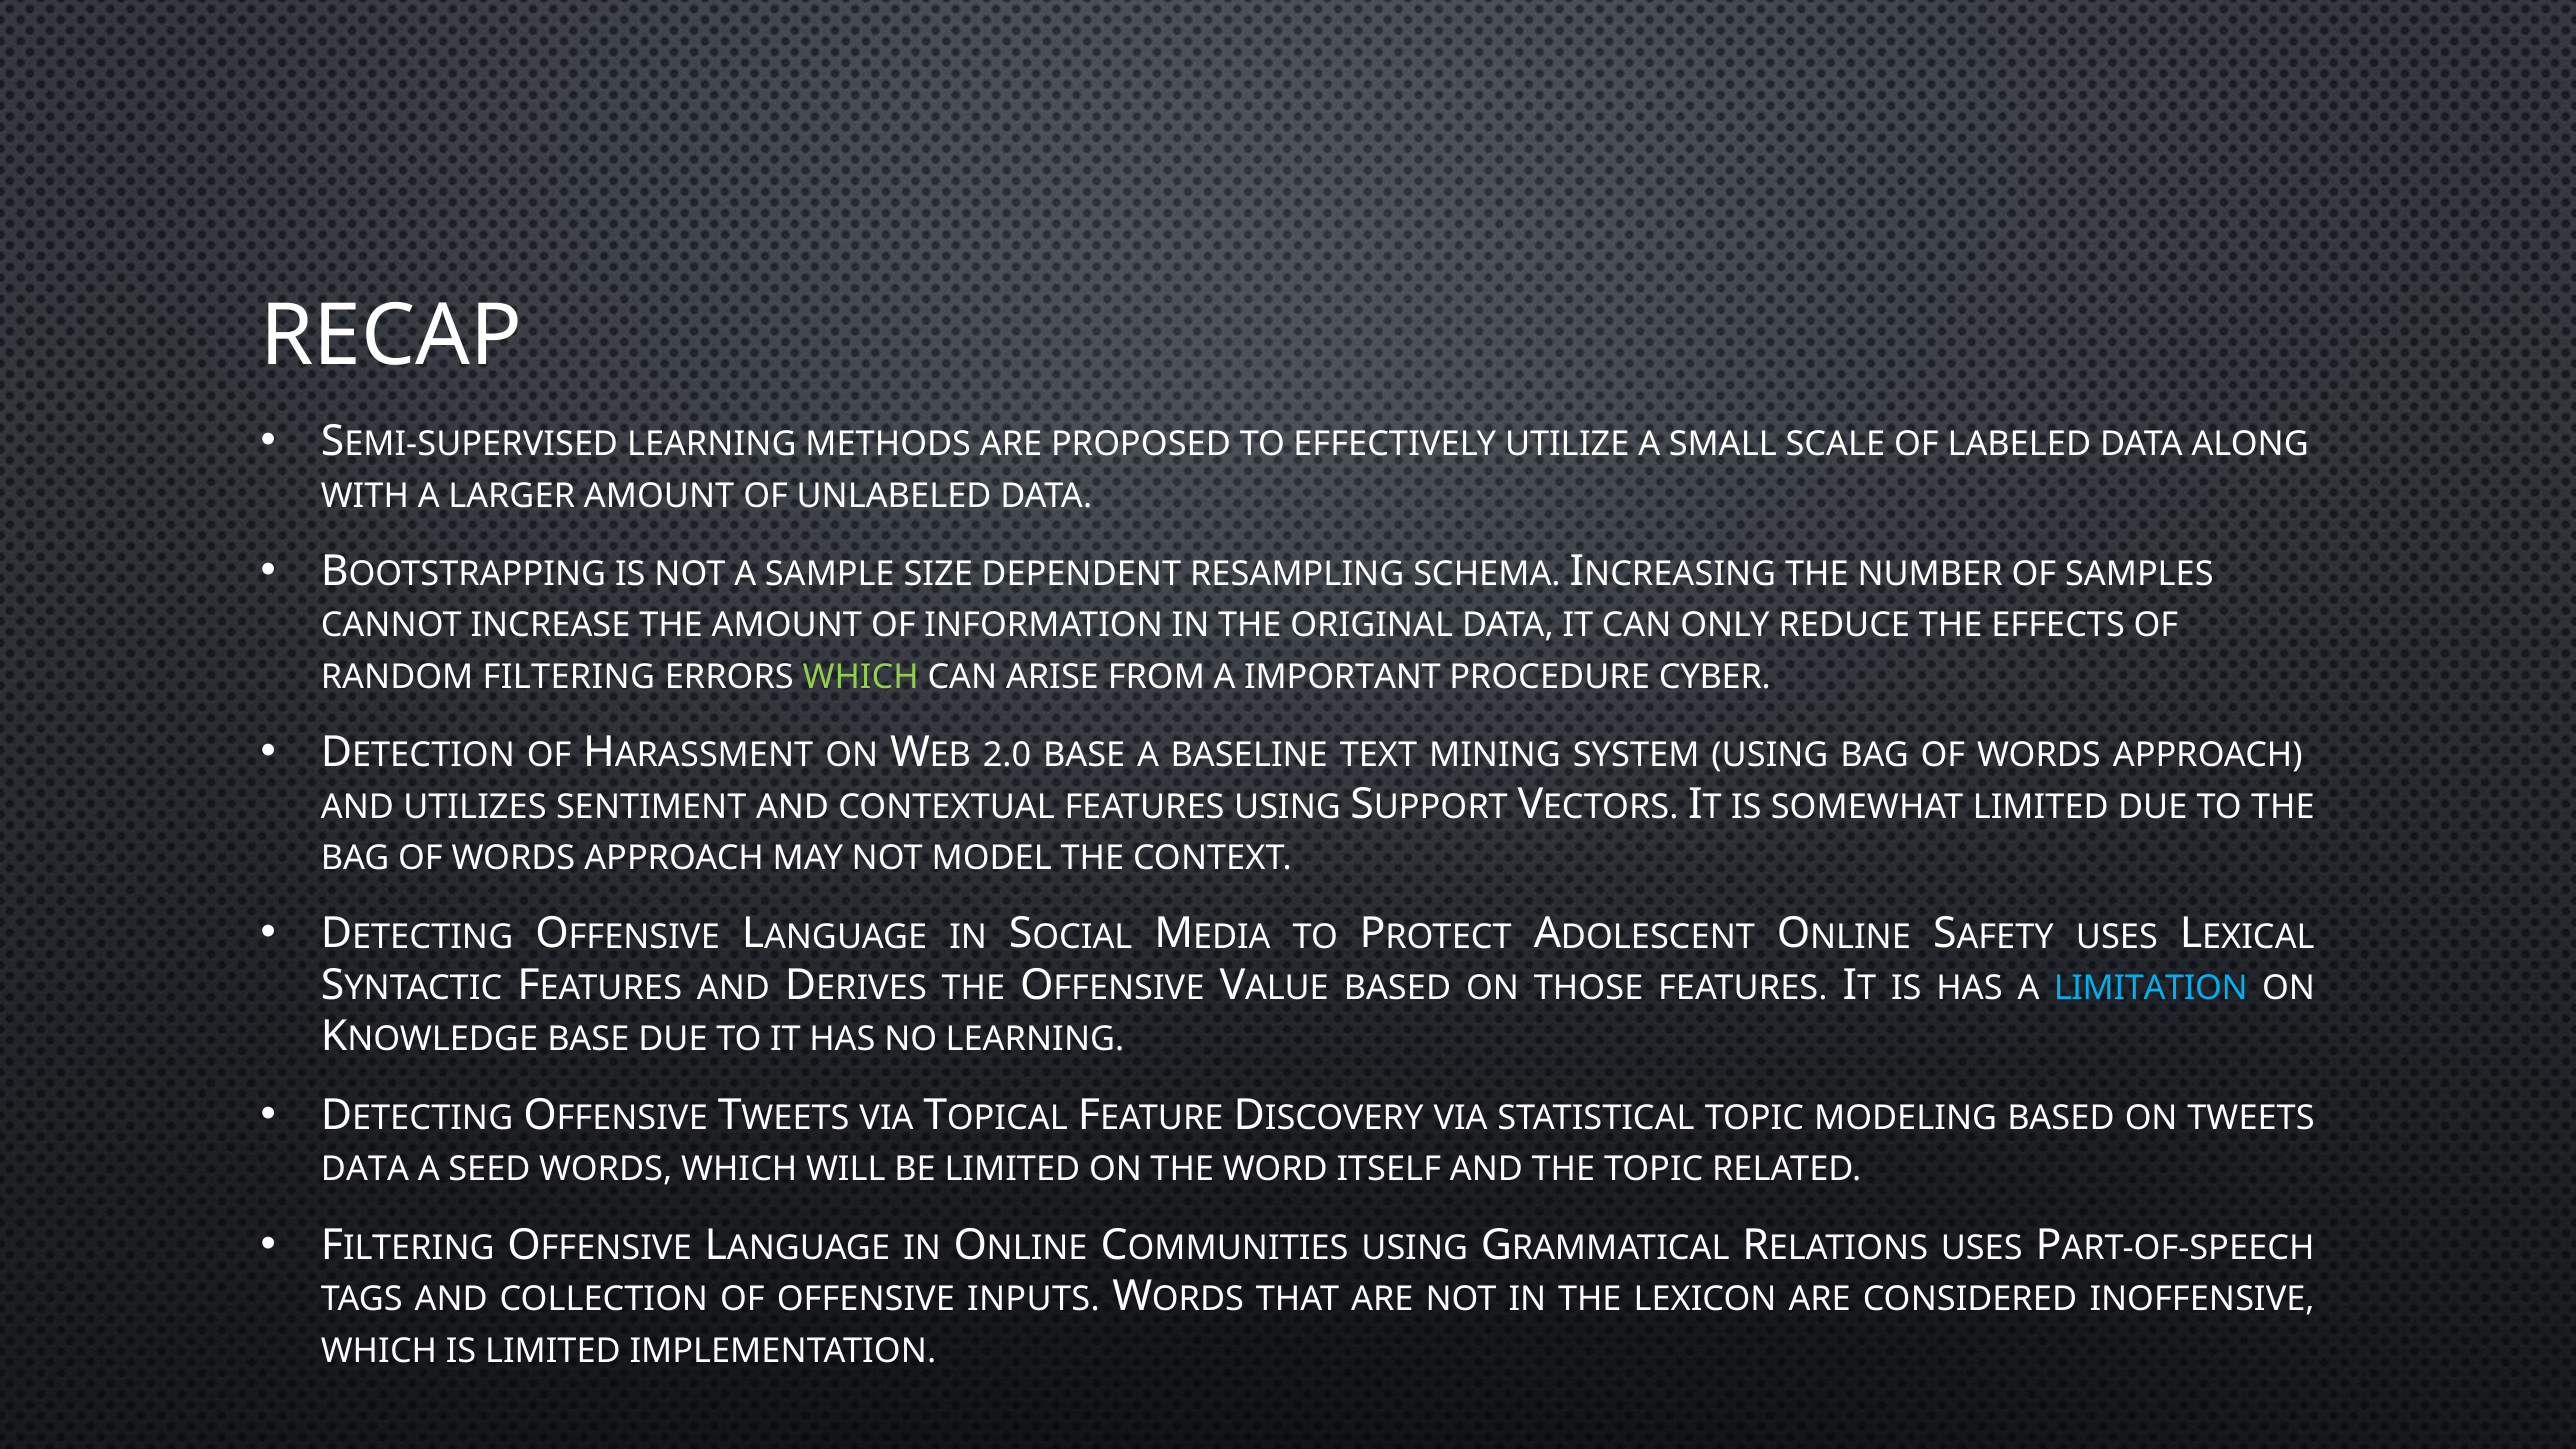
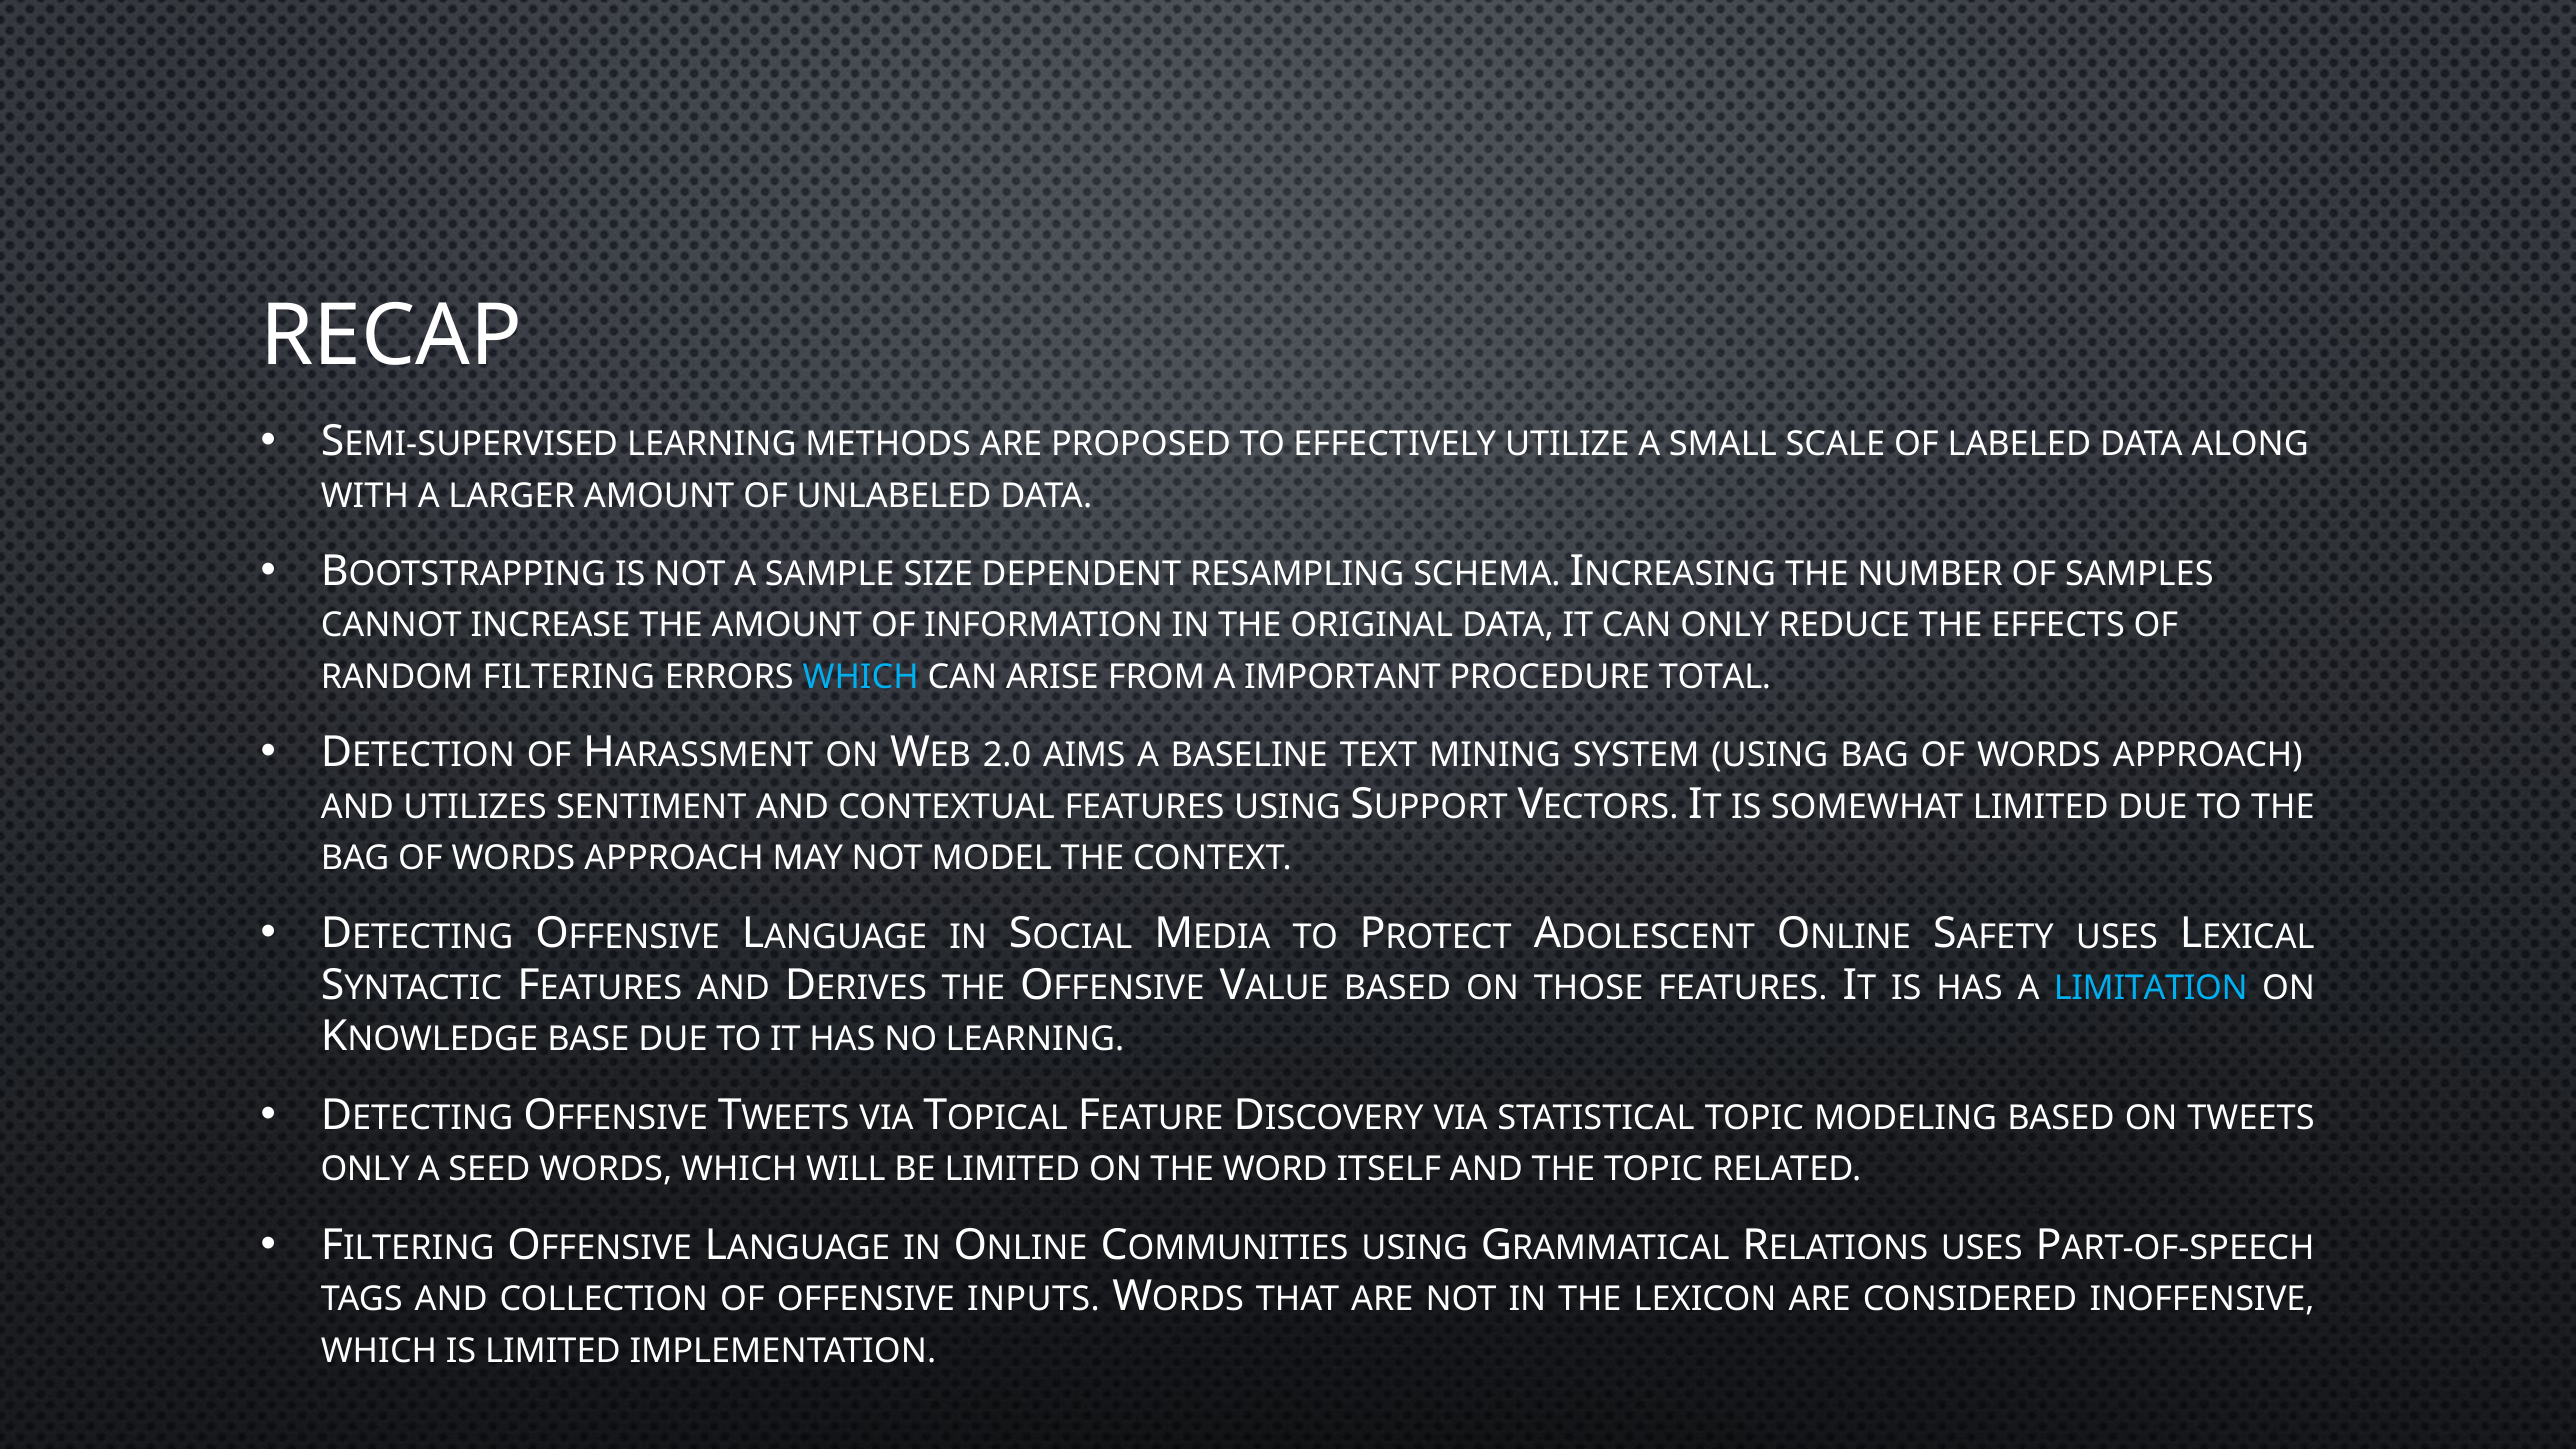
WHICH colour: light green -> light blue (861, 677)
CYBER: CYBER -> TOTAL (1715, 677)
2.0 BASE: BASE -> AIMS (1084, 755)
DATA: DATA -> ONLY (365, 1170)
